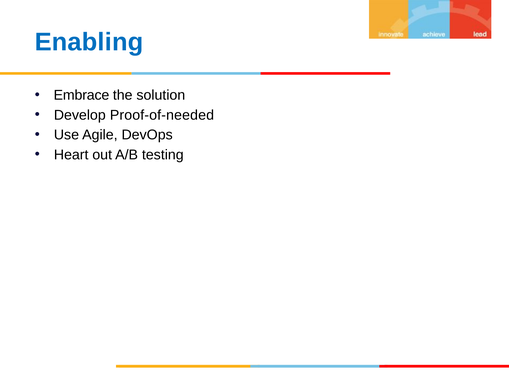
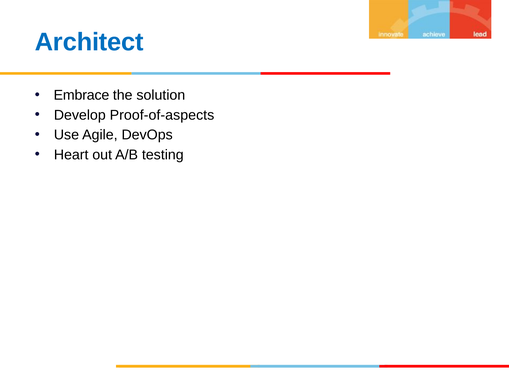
Enabling: Enabling -> Architect (89, 42)
Proof-of-needed: Proof-of-needed -> Proof-of-aspects (162, 115)
